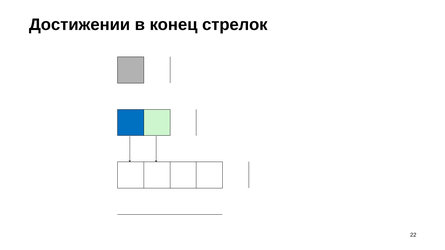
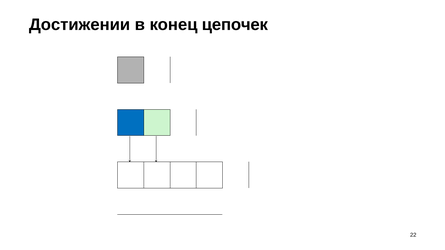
стрелок: стрелок -> цепочек (235, 25)
